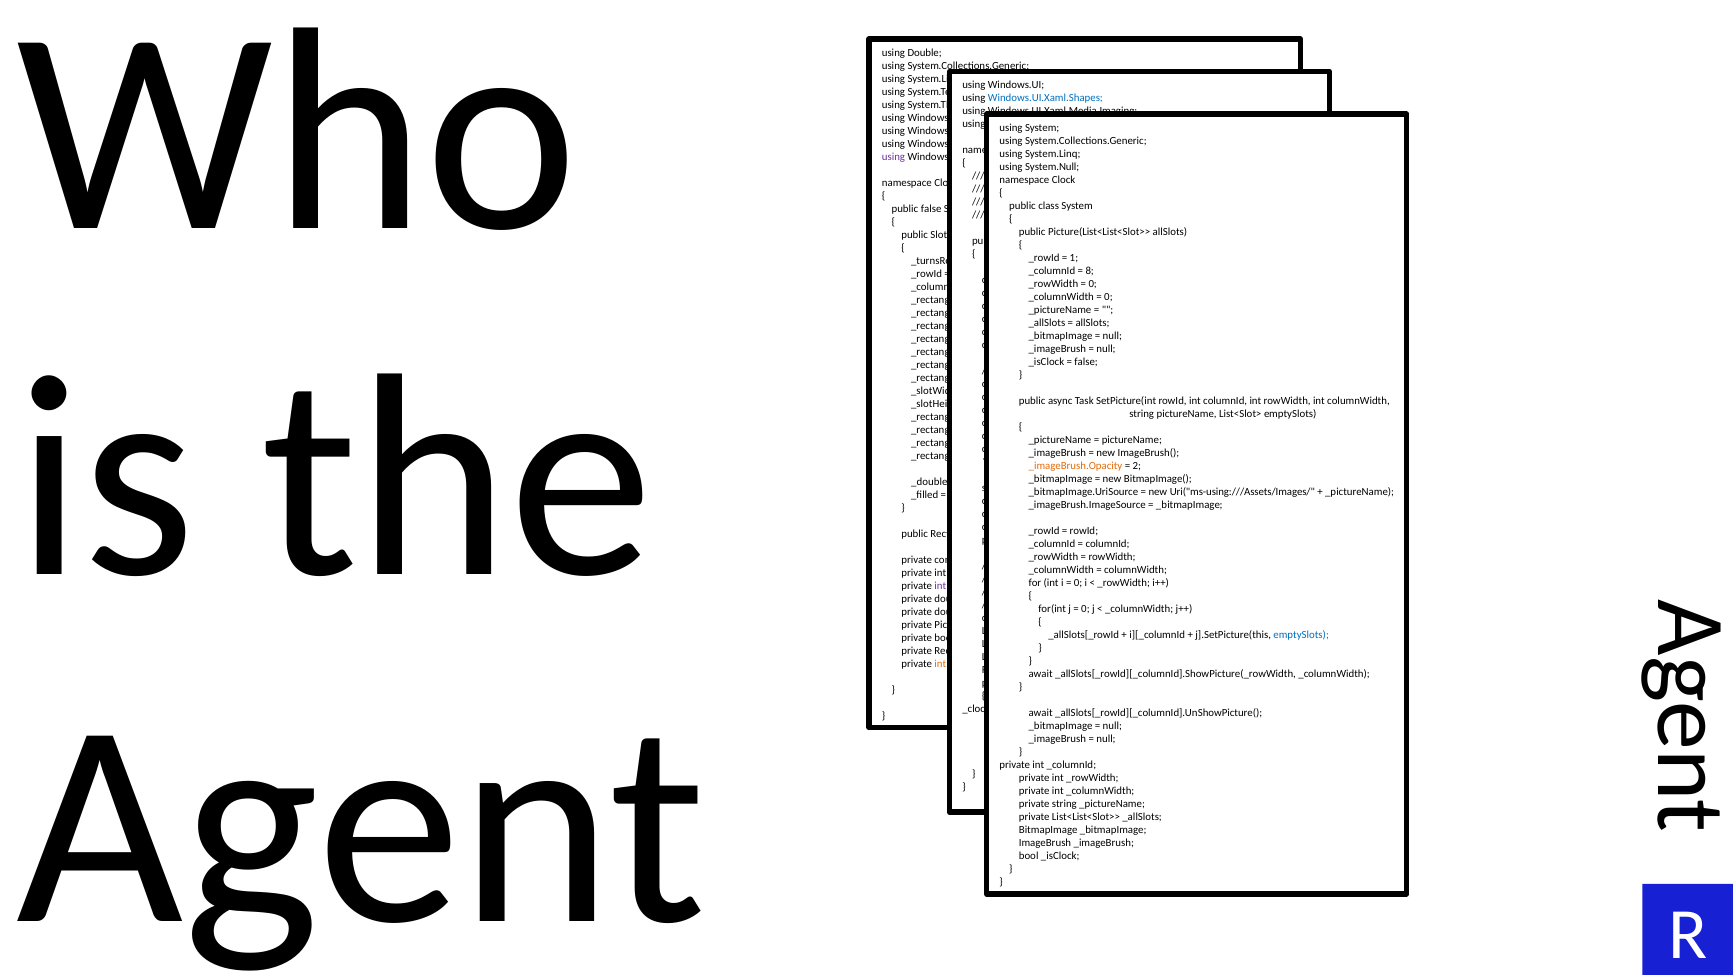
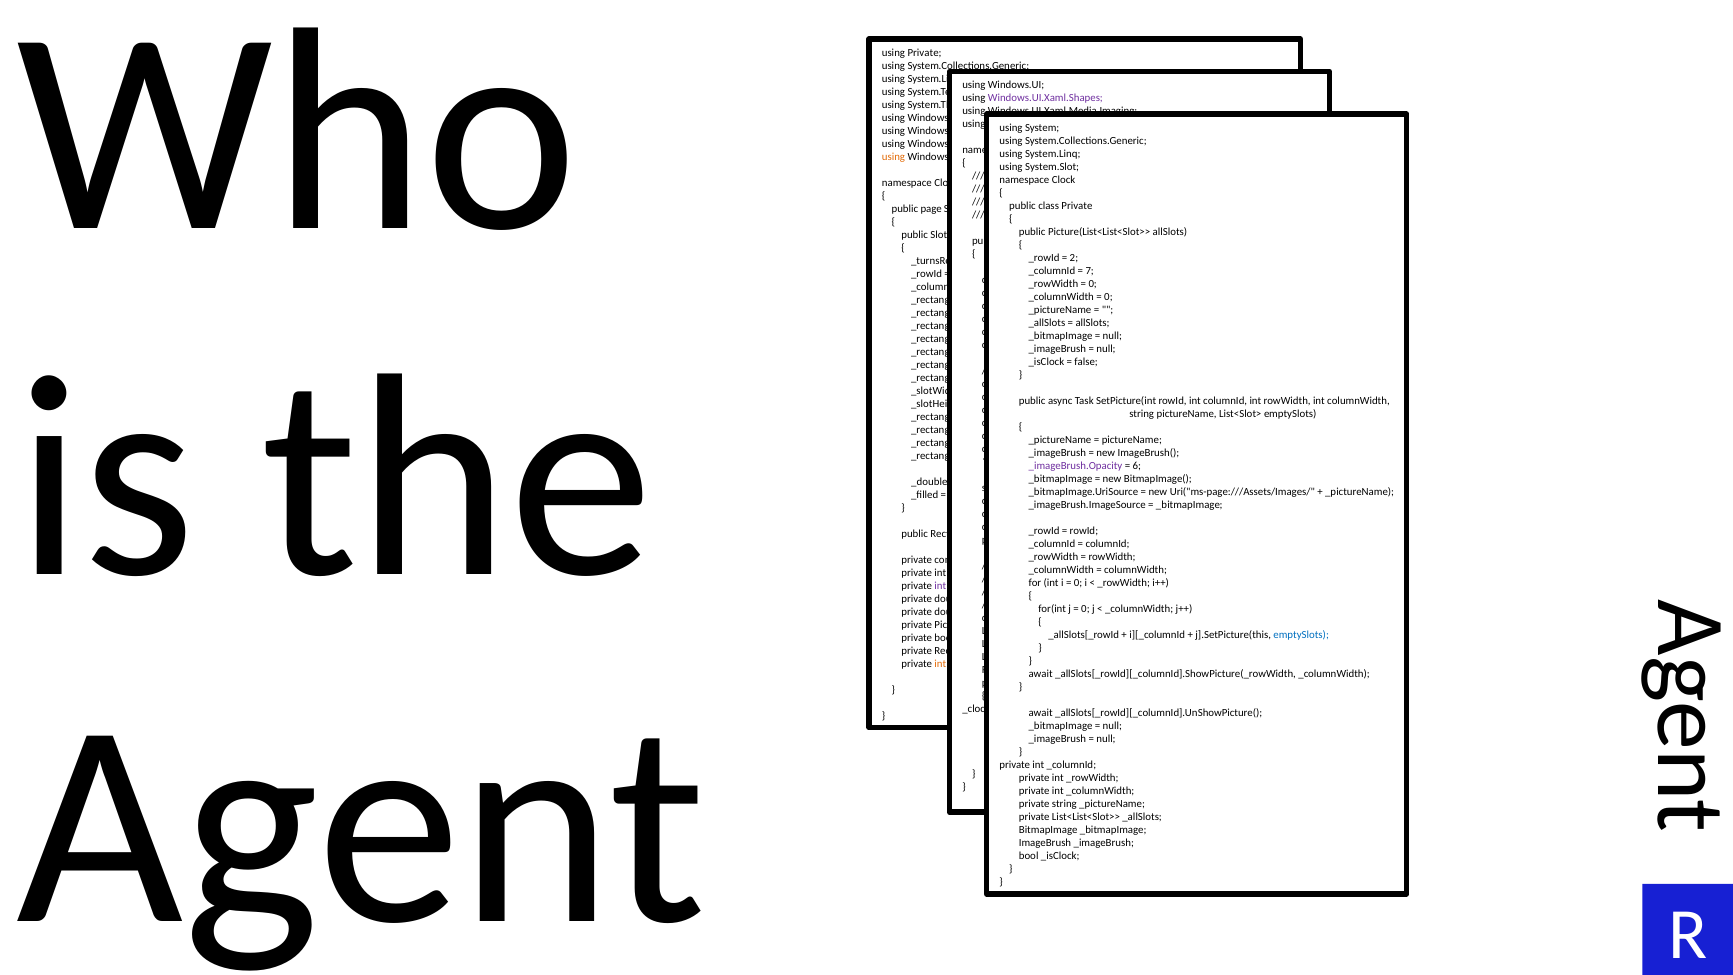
using Double: Double -> Private (925, 53)
Windows.UI.Xaml.Shapes colour: blue -> purple (1045, 98)
using colour: purple -> orange (893, 157)
System.Null: System.Null -> System.Slot (1052, 167)
class System: System -> Private (1077, 206)
public false: false -> page (931, 209)
1: 1 -> 2 (1074, 258)
8: 8 -> 7 (1090, 271)
_imageBrush.Opacity colour: orange -> purple (1076, 466)
2: 2 -> 6 (1137, 466)
Uri("ms-using:///Assets/Images/: Uri("ms-using:///Assets/Images/ -> Uri("ms-page:///Assets/Images/ (1242, 492)
